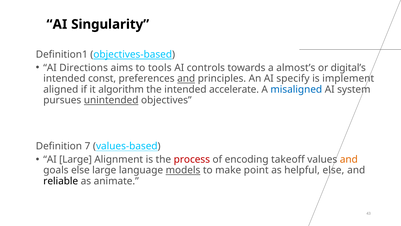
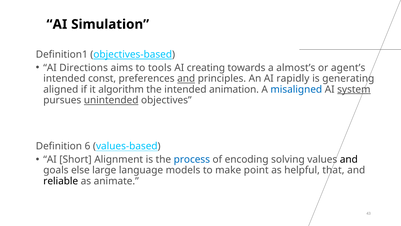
Singularity: Singularity -> Simulation (110, 24)
controls: controls -> creating (206, 68)
digital’s: digital’s -> agent’s (348, 68)
specify: specify -> rapidly (293, 78)
implement: implement -> generating (348, 78)
accelerate: accelerate -> animation (234, 89)
system underline: none -> present (354, 89)
7: 7 -> 6 (87, 146)
AI Large: Large -> Short (75, 159)
process colour: red -> blue (192, 159)
takeoff: takeoff -> solving (288, 159)
and colour: orange -> black (349, 159)
models underline: present -> none (183, 170)
helpful else: else -> that (333, 170)
